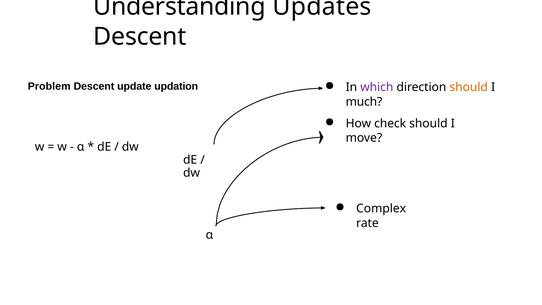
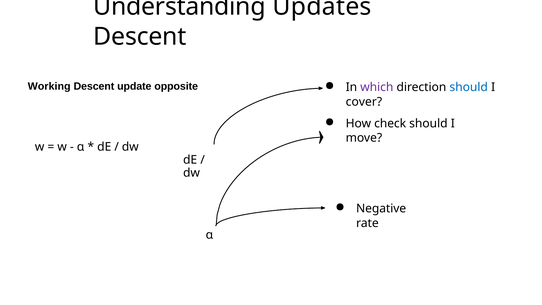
should colour: orange -> blue (469, 87)
Problem: Problem -> Working (49, 86)
updation: updation -> opposite (176, 86)
much: much -> cover (364, 102)
Complex: Complex -> Negative (381, 209)
